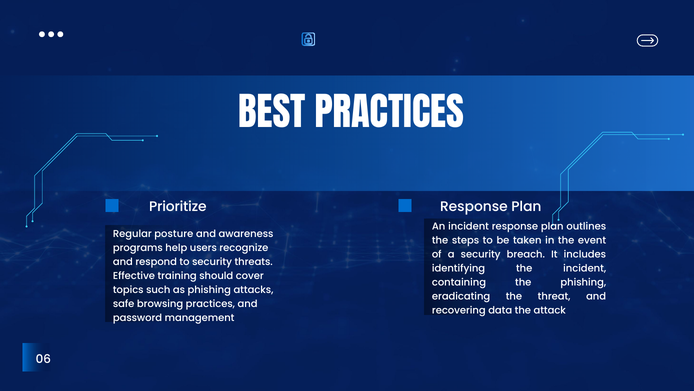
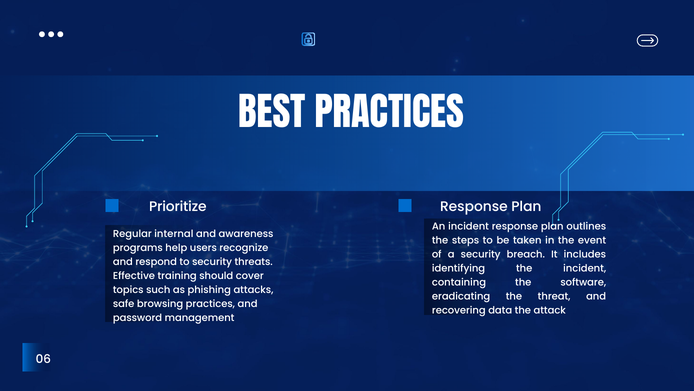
posture: posture -> internal (174, 234)
the phishing: phishing -> software (583, 282)
